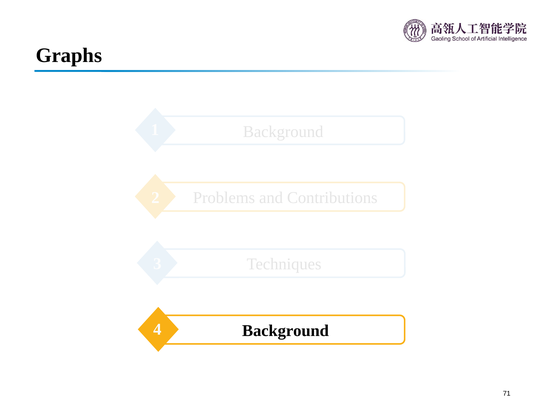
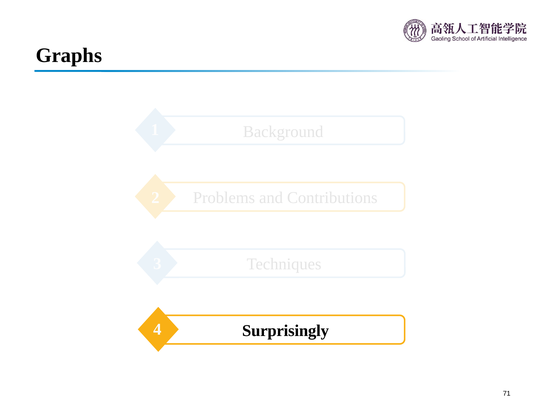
Background: Background -> Surprisingly (286, 330)
